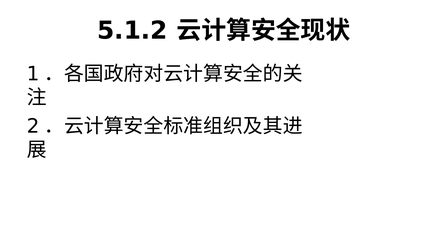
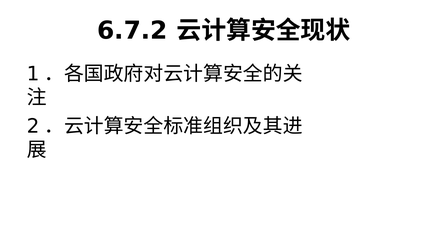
5.1.2: 5.1.2 -> 6.7.2 (132, 31)
